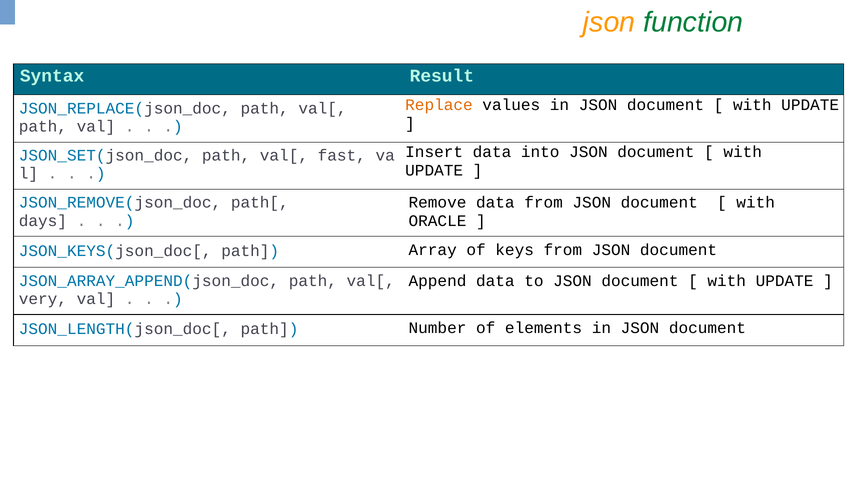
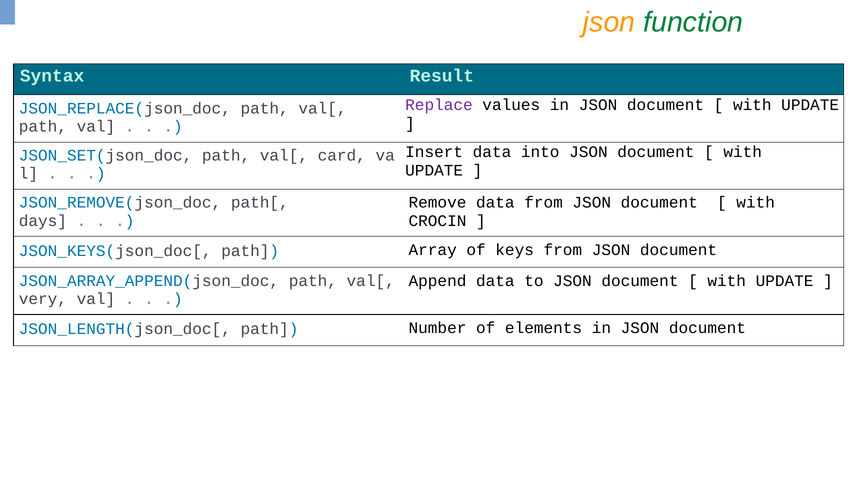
Replace colour: orange -> purple (439, 105)
fast: fast -> card (342, 155)
ORACLE: ORACLE -> CROCIN (437, 221)
